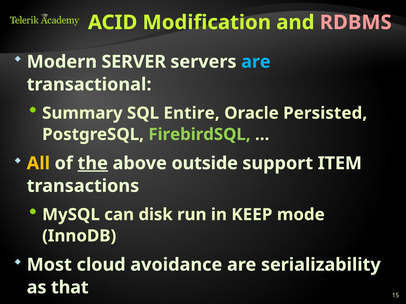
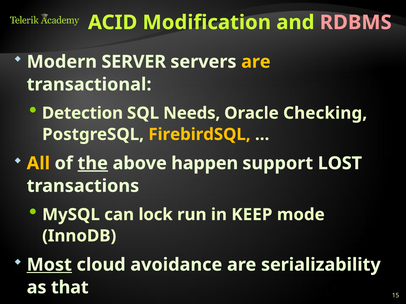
are colour: light blue -> yellow (256, 62)
Summary: Summary -> Detection (82, 113)
Entire: Entire -> Needs (192, 113)
Persisted: Persisted -> Checking (325, 113)
FirebirdSQL colour: light green -> yellow (199, 135)
outside: outside -> happen (205, 164)
ITEM: ITEM -> LOST (340, 164)
disk: disk -> lock (156, 215)
Most underline: none -> present (49, 265)
